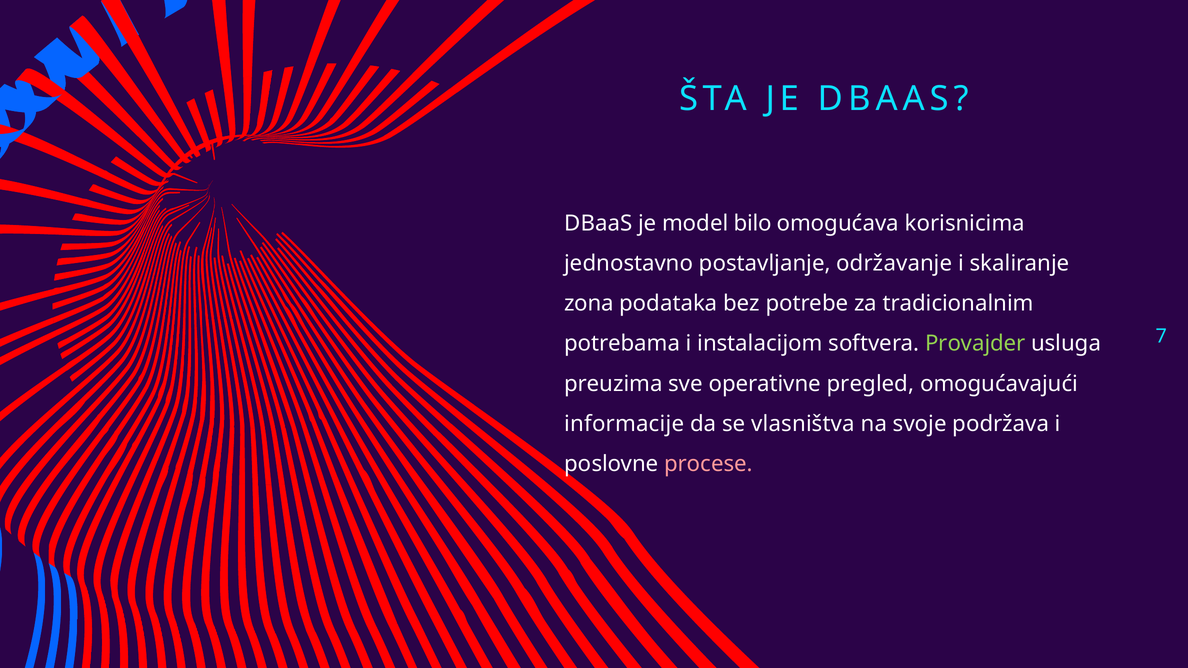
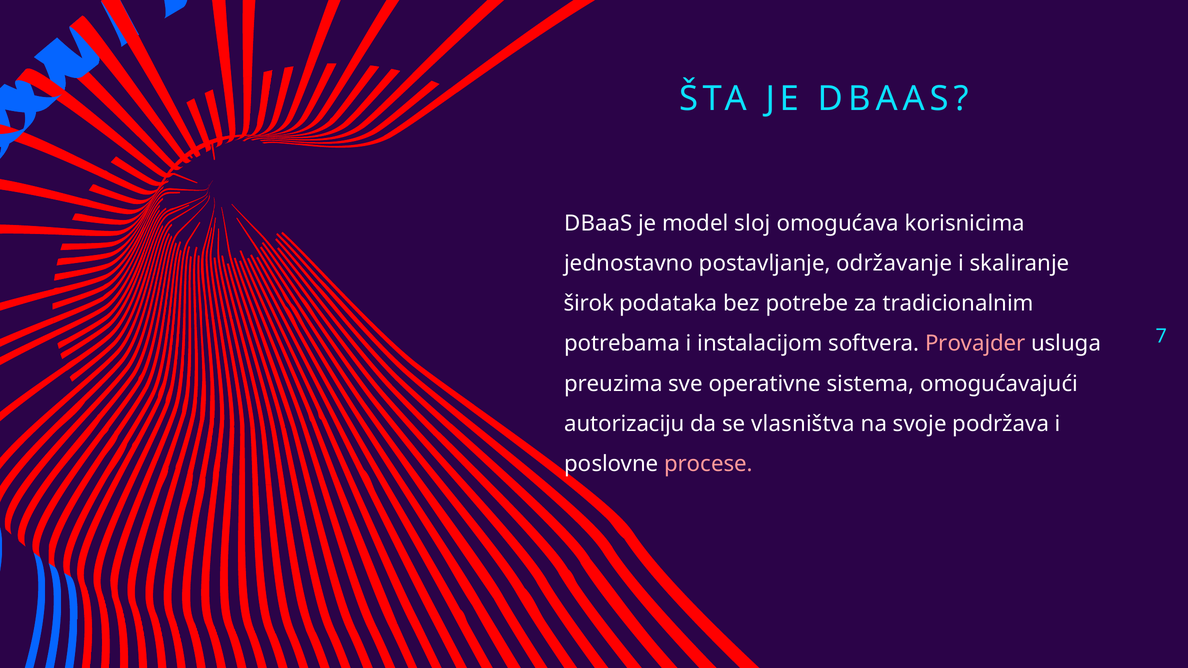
bilo: bilo -> sloj (752, 223)
zona: zona -> širok (589, 304)
Provajder colour: light green -> pink (975, 344)
pregled: pregled -> sistema (870, 384)
informacije: informacije -> autorizaciju (624, 424)
